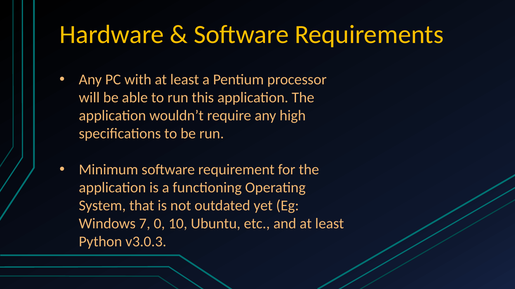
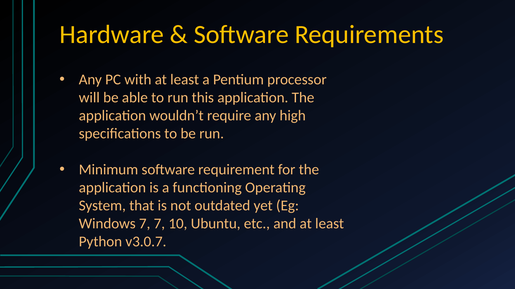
7 0: 0 -> 7 (159, 224)
v3.0.3: v3.0.3 -> v3.0.7 (146, 242)
